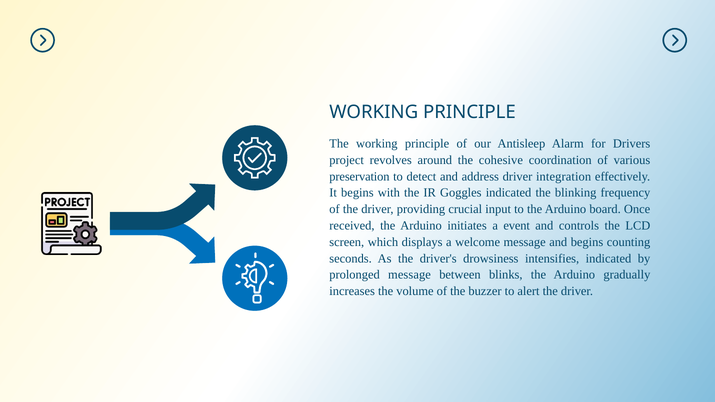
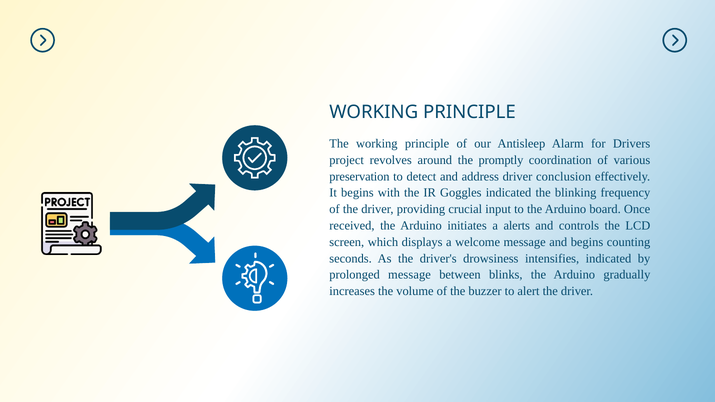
cohesive: cohesive -> promptly (501, 160)
integration: integration -> conclusion (564, 176)
event: event -> alerts (517, 226)
